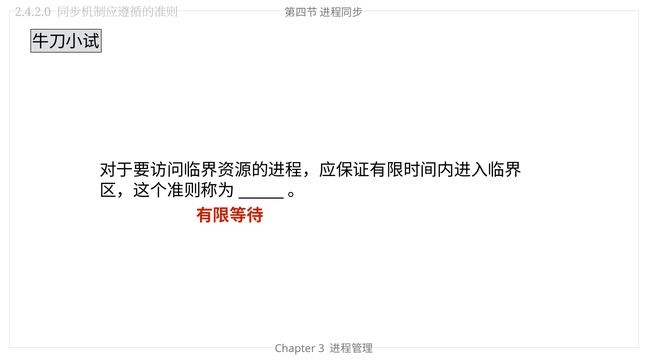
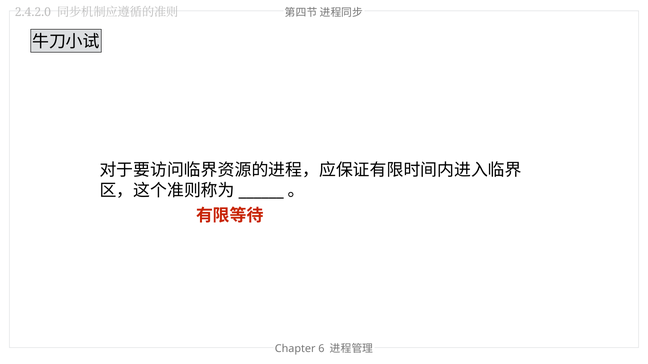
3: 3 -> 6 (321, 349)
